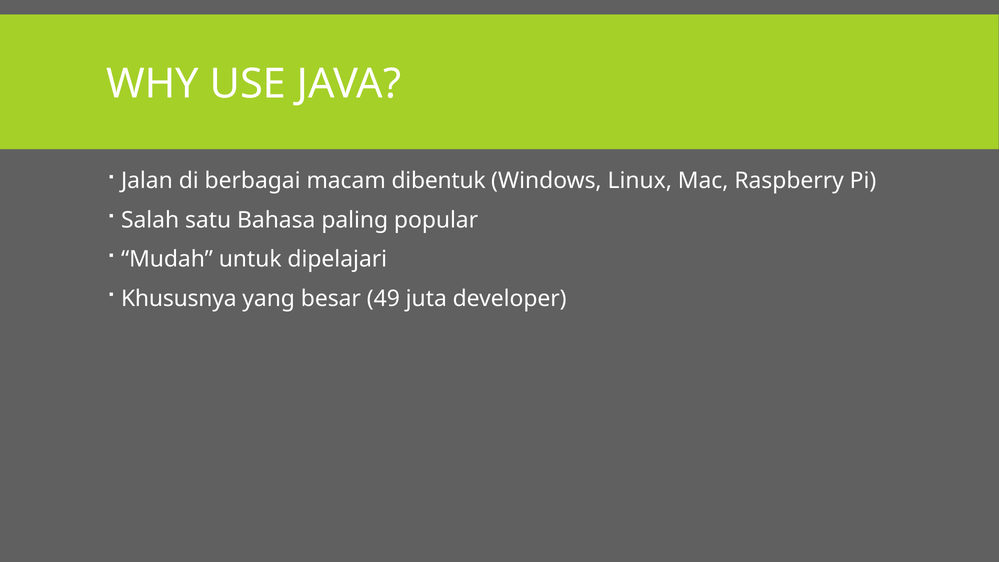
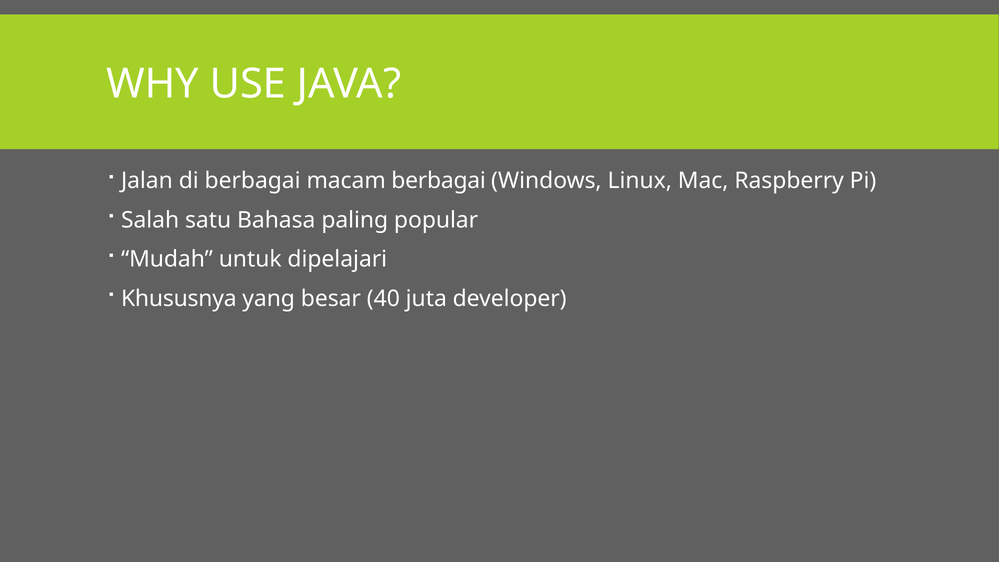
macam dibentuk: dibentuk -> berbagai (439, 181)
49: 49 -> 40 (383, 299)
